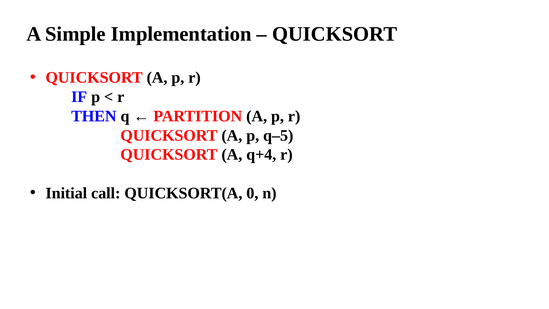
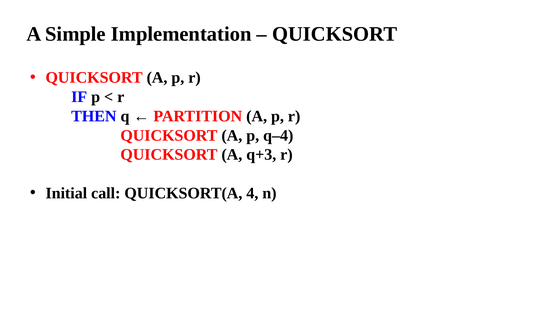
q–5: q–5 -> q–4 (278, 135)
q+4: q+4 -> q+3 (261, 155)
0: 0 -> 4 (252, 193)
